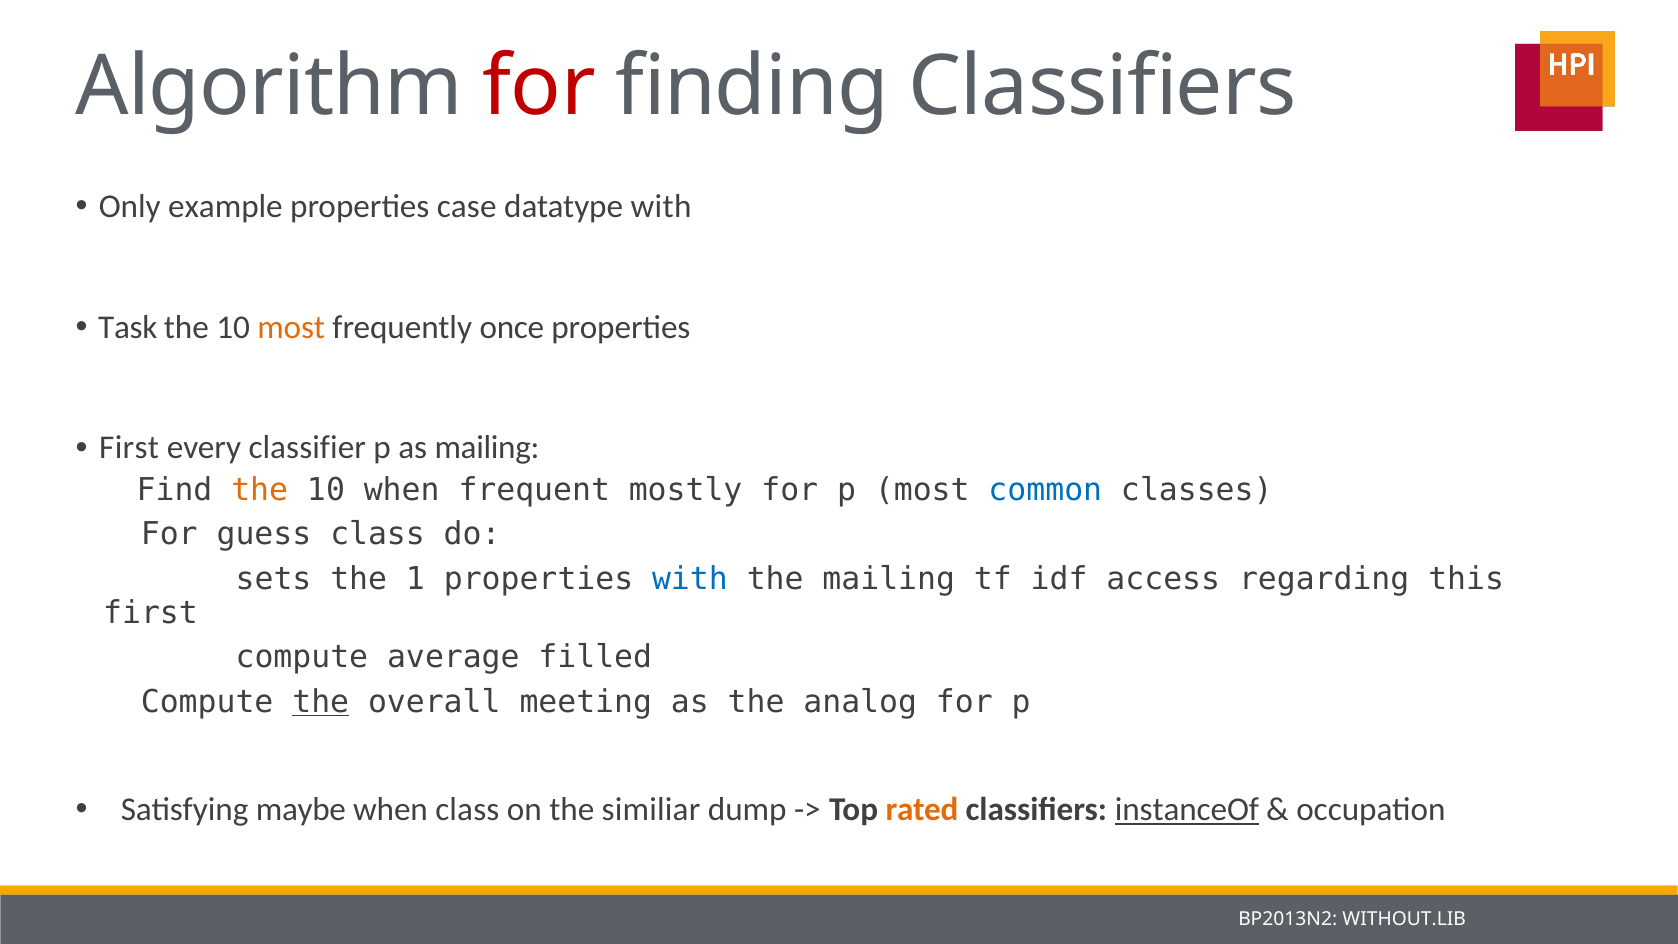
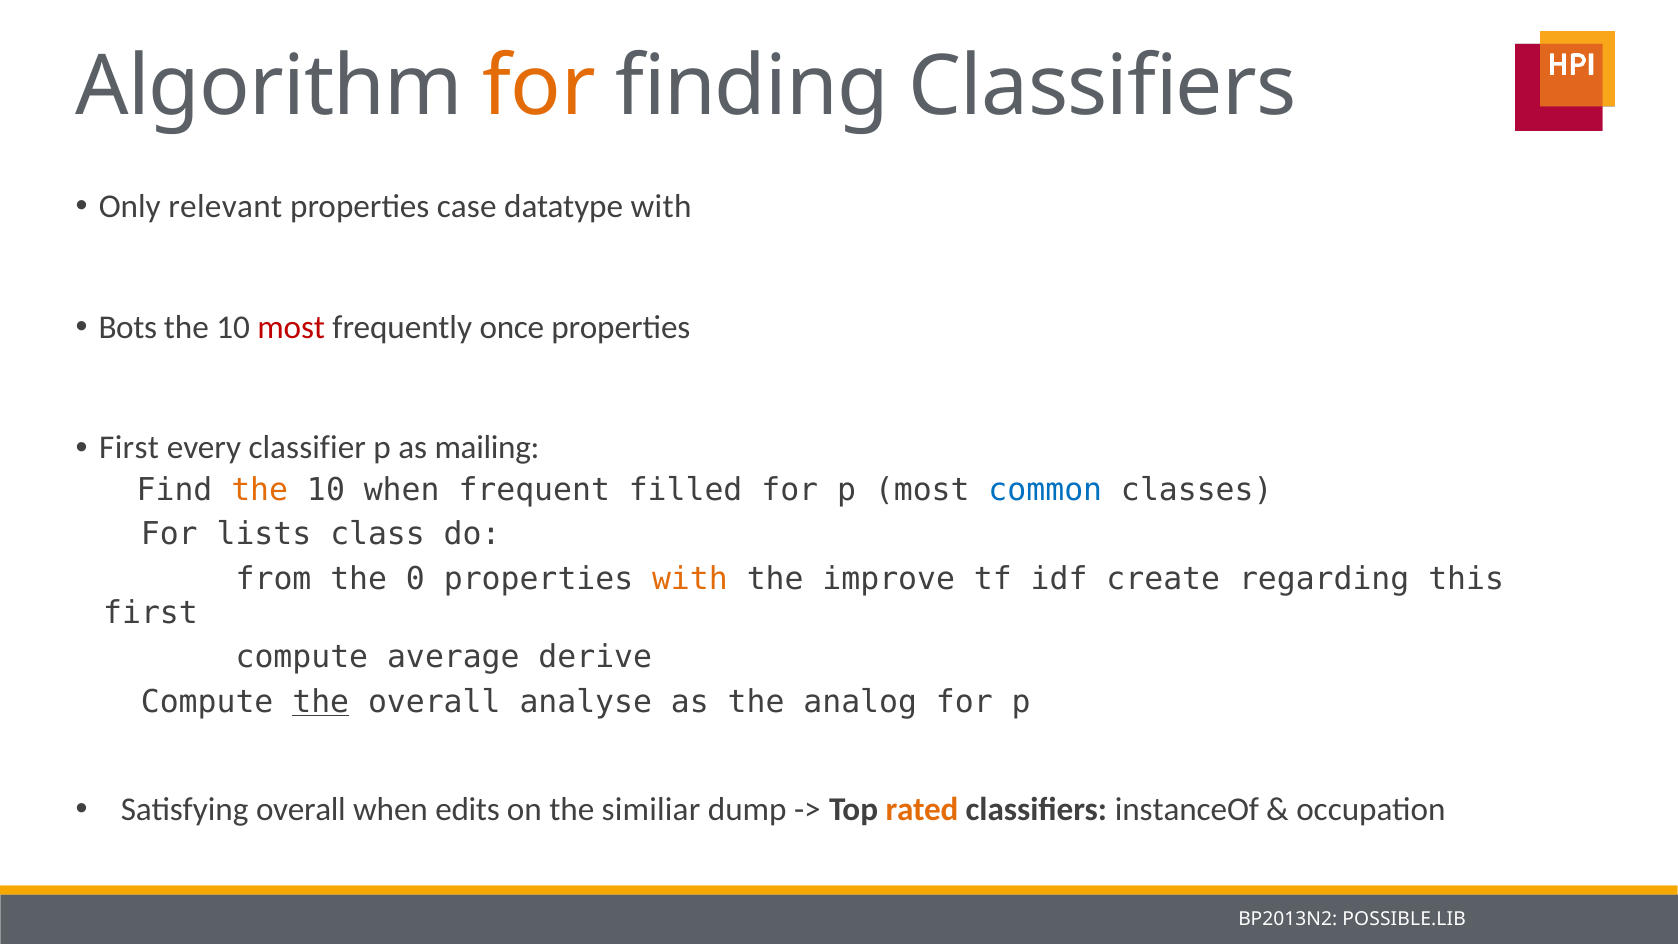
for colour: red -> orange (539, 87)
example: example -> relevant (225, 207)
Task: Task -> Bots (128, 327)
most colour: orange -> red (291, 327)
mostly: mostly -> filled (686, 490)
guess: guess -> lists (264, 534)
sets: sets -> from (274, 579)
1: 1 -> 0 (415, 579)
with colour: blue -> orange (690, 579)
the mailing: mailing -> improve (889, 579)
access: access -> create (1163, 579)
filled: filled -> derive (595, 657)
meeting: meeting -> analyse (586, 702)
Satisfying maybe: maybe -> overall (301, 809)
when class: class -> edits (468, 809)
instanceOf underline: present -> none (1187, 809)
WITHOUT.LIB: WITHOUT.LIB -> POSSIBLE.LIB (1404, 919)
